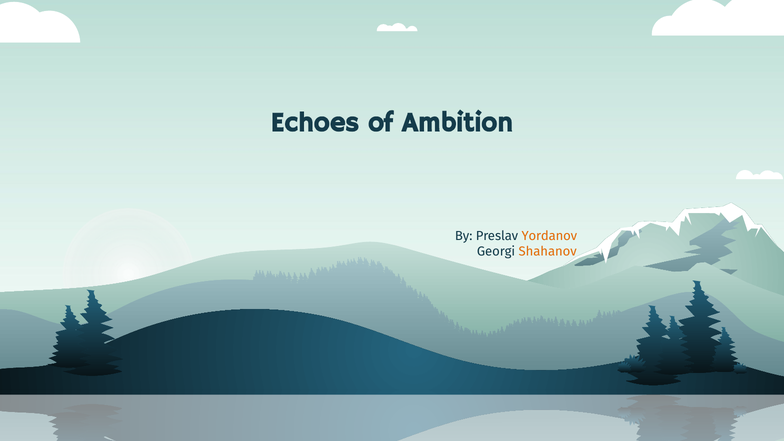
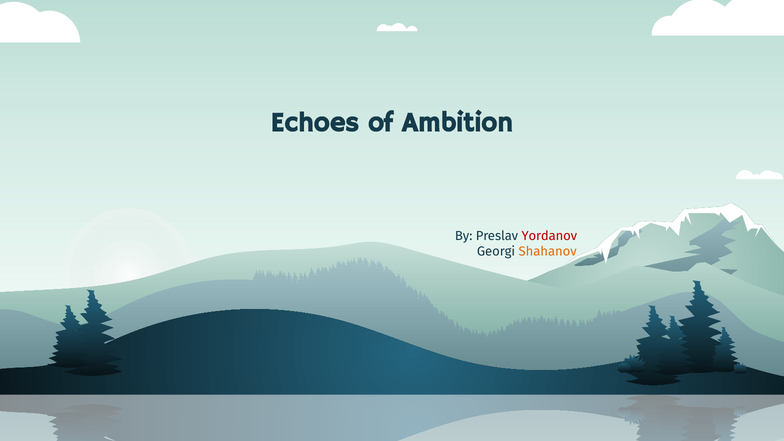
Yordanov colour: orange -> red (549, 236)
